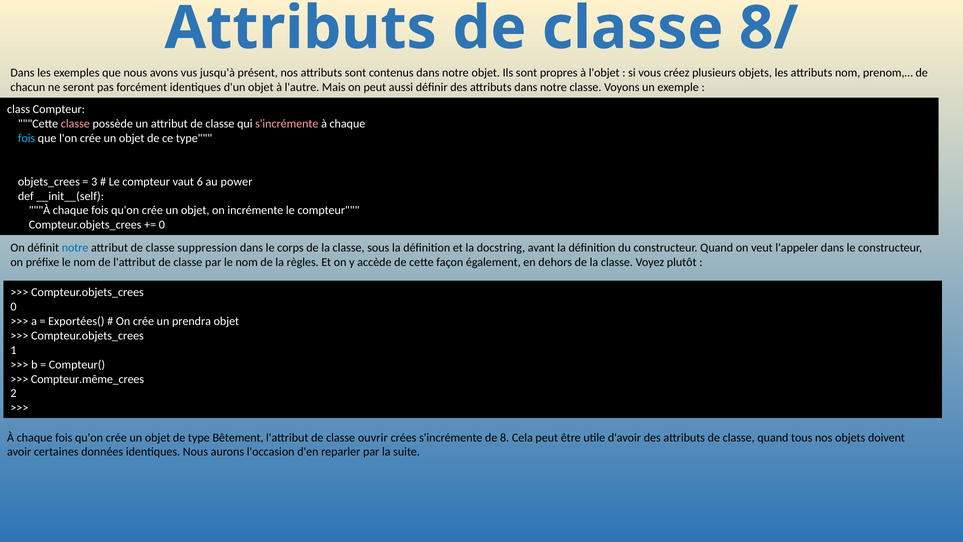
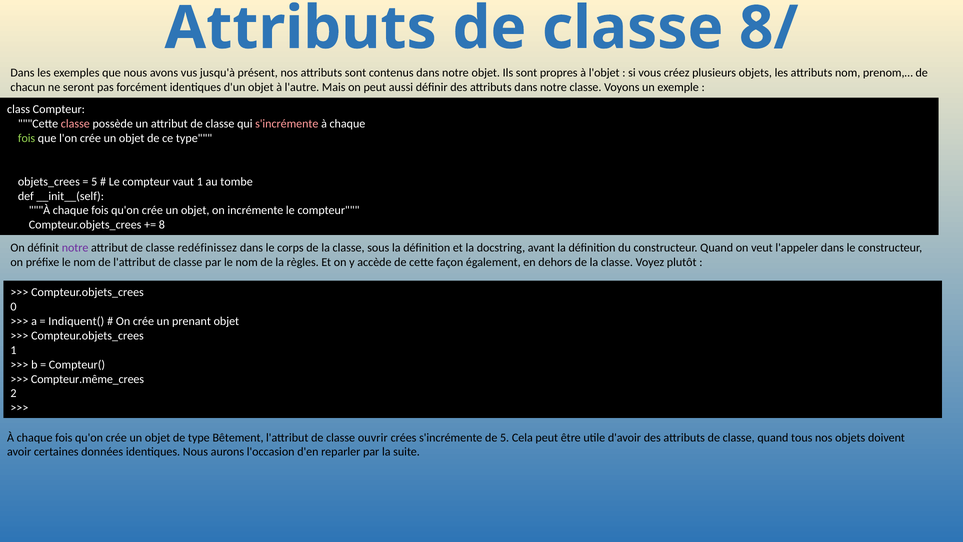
fois colour: light blue -> light green (27, 138)
3: 3 -> 5 (94, 182)
vaut 6: 6 -> 1 (200, 182)
power: power -> tombe (237, 182)
0: 0 -> 8 (162, 225)
notre colour: blue -> purple (75, 248)
suppression: suppression -> redéfinissez (207, 248)
Exportées(: Exportées( -> Indiquent( (76, 321)
prendra: prendra -> prenant (191, 321)
de 8: 8 -> 5 (505, 437)
